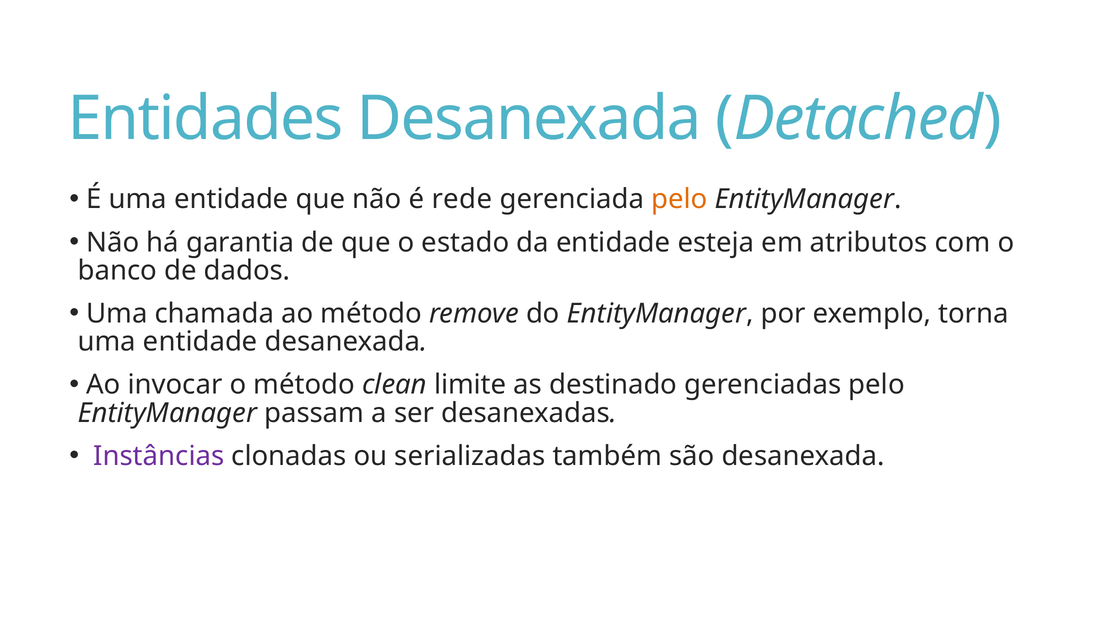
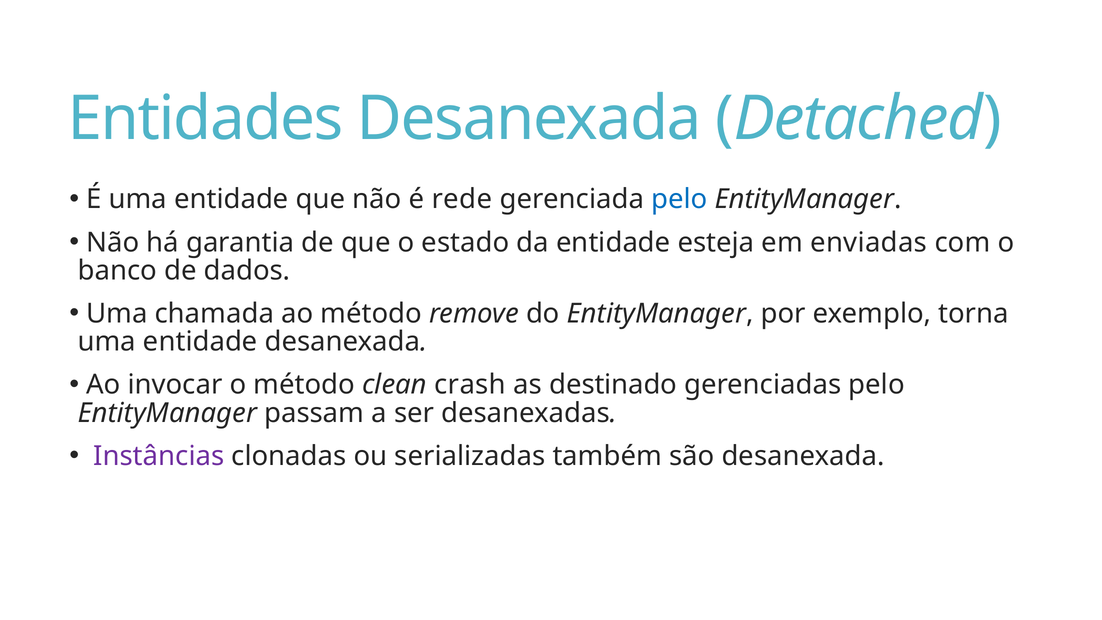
pelo colour: orange -> blue (679, 199)
atributos: atributos -> enviadas (869, 242)
limite: limite -> crash (470, 385)
